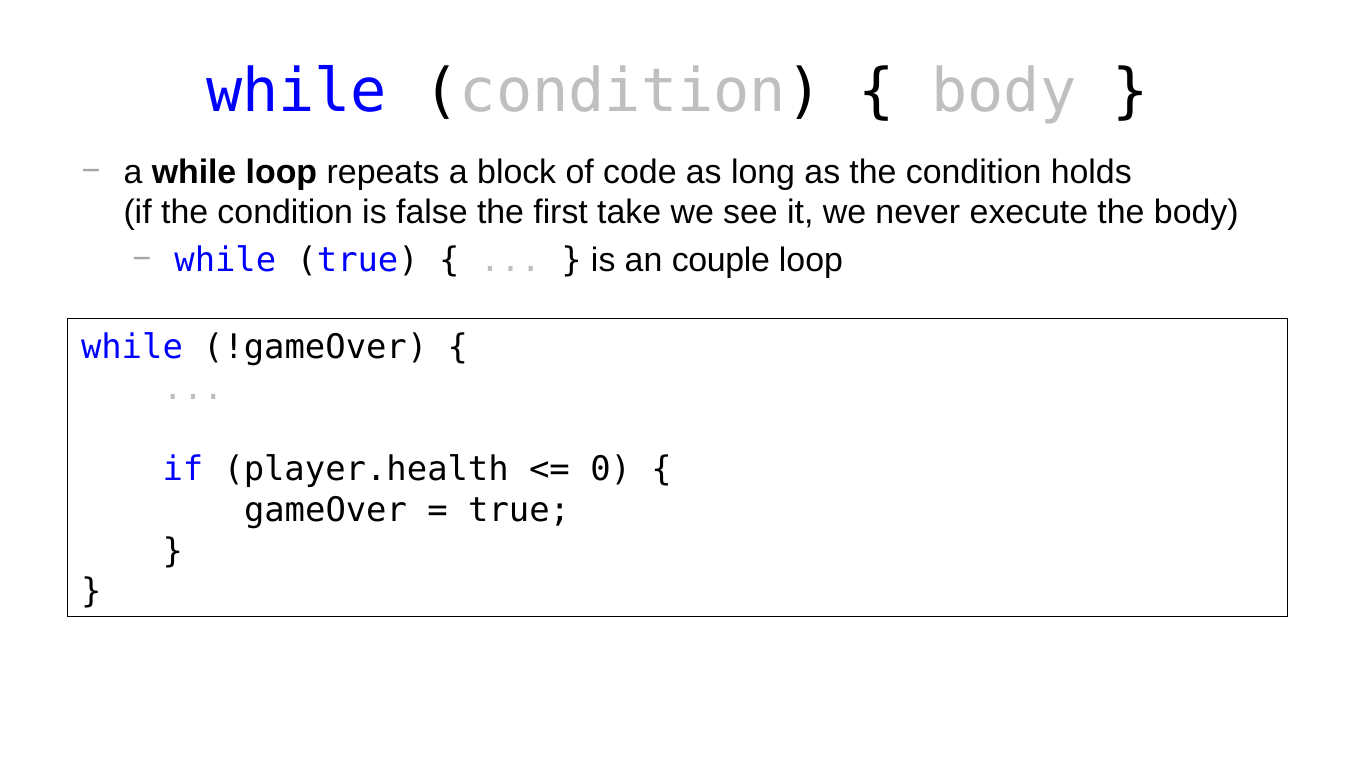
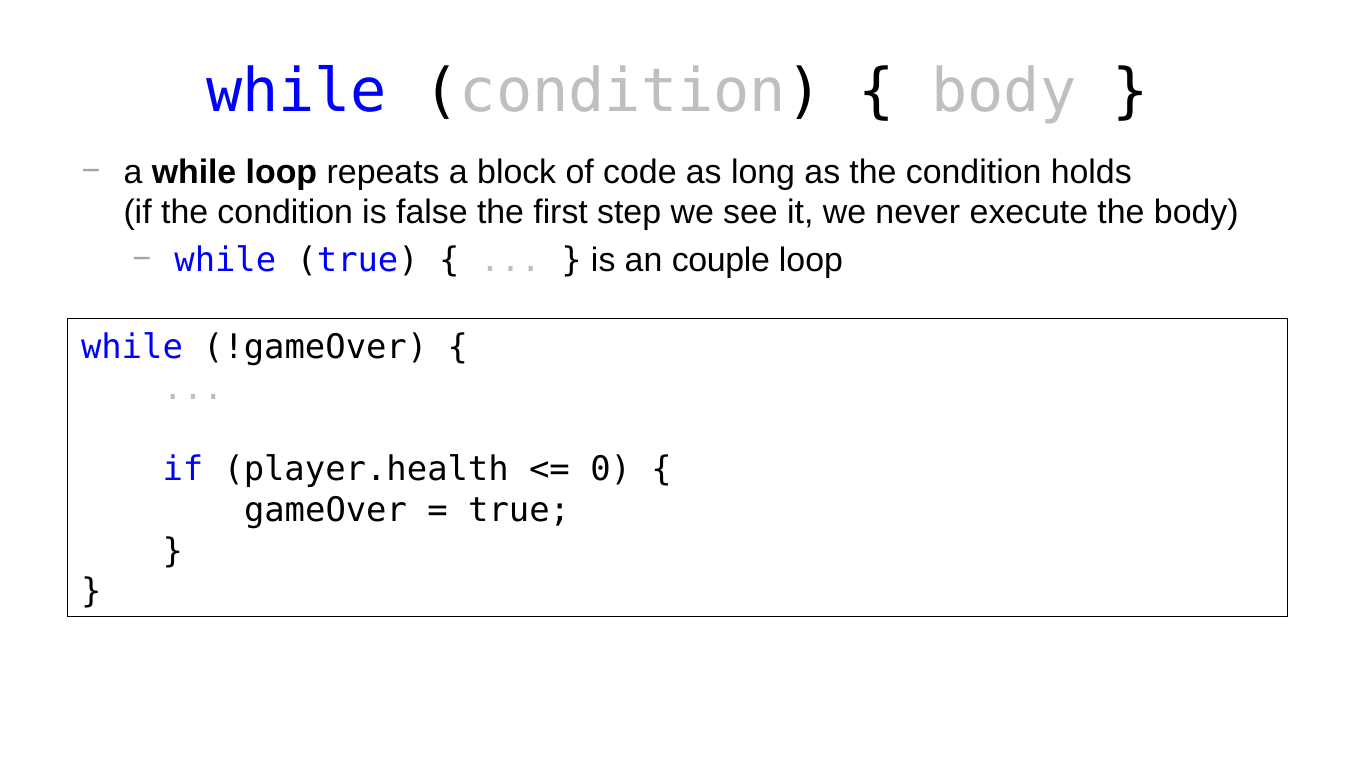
take: take -> step (629, 213)
